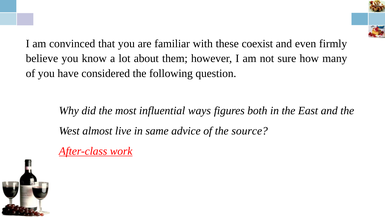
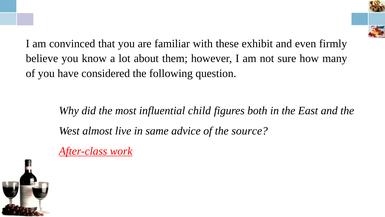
coexist: coexist -> exhibit (257, 44)
ways: ways -> child (199, 110)
